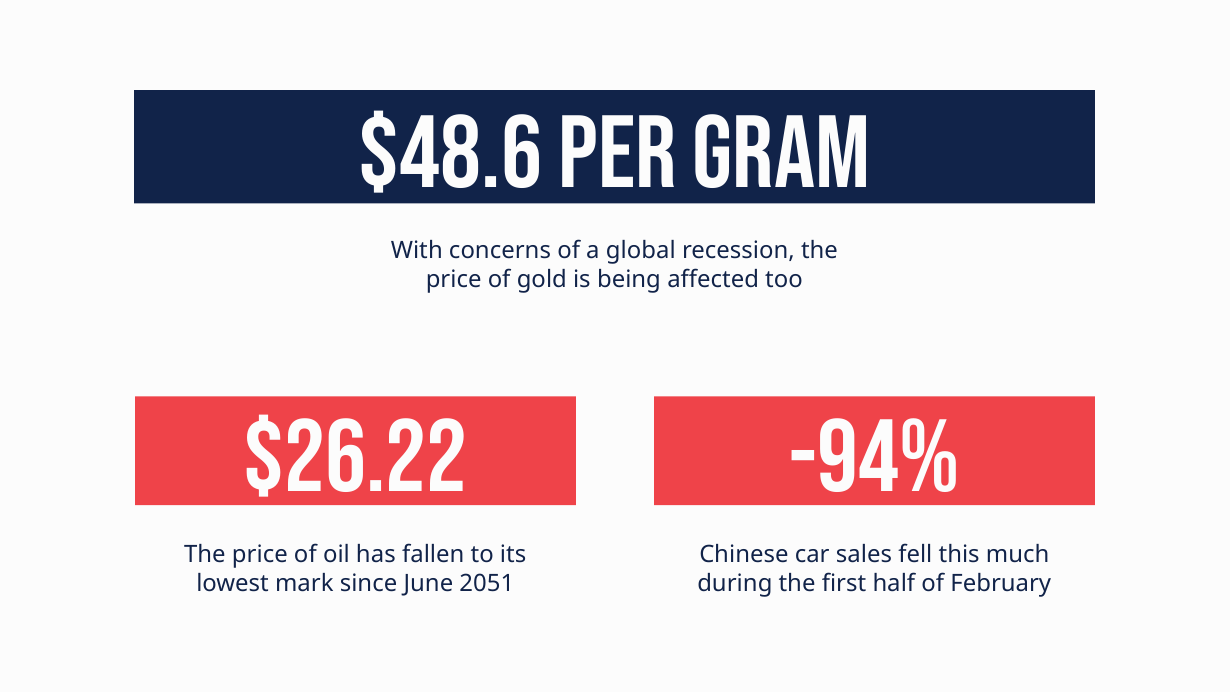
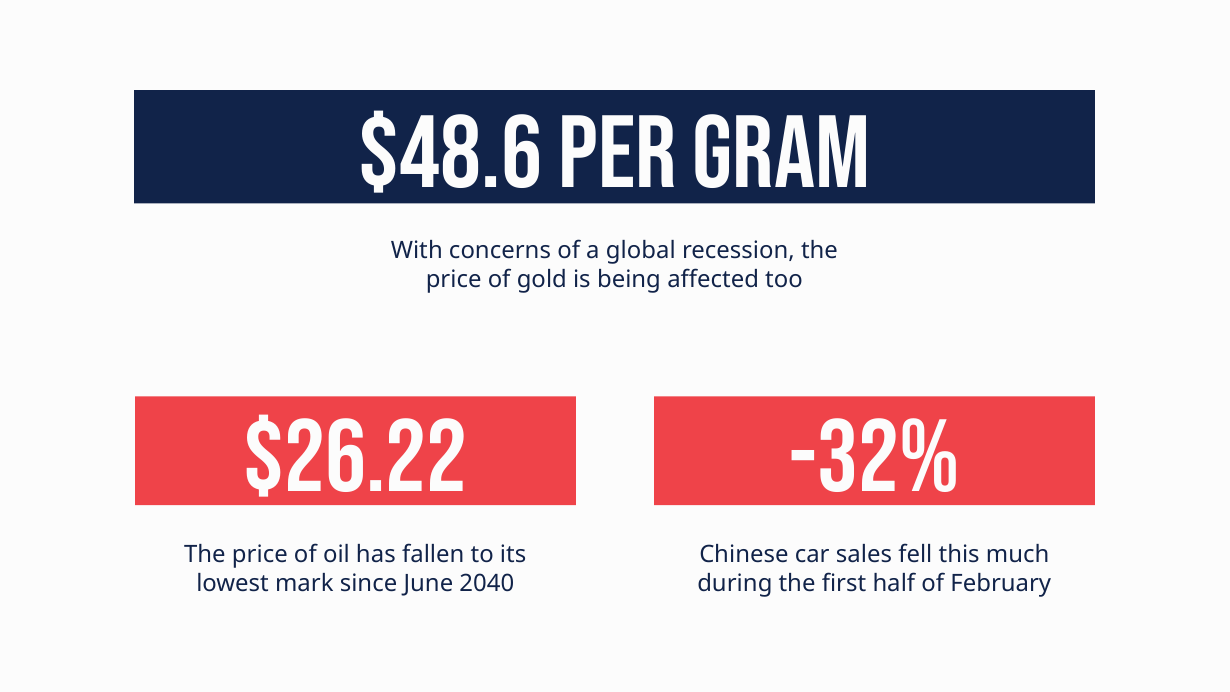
-94%: -94% -> -32% (875, 458)
2051: 2051 -> 2040 (487, 583)
